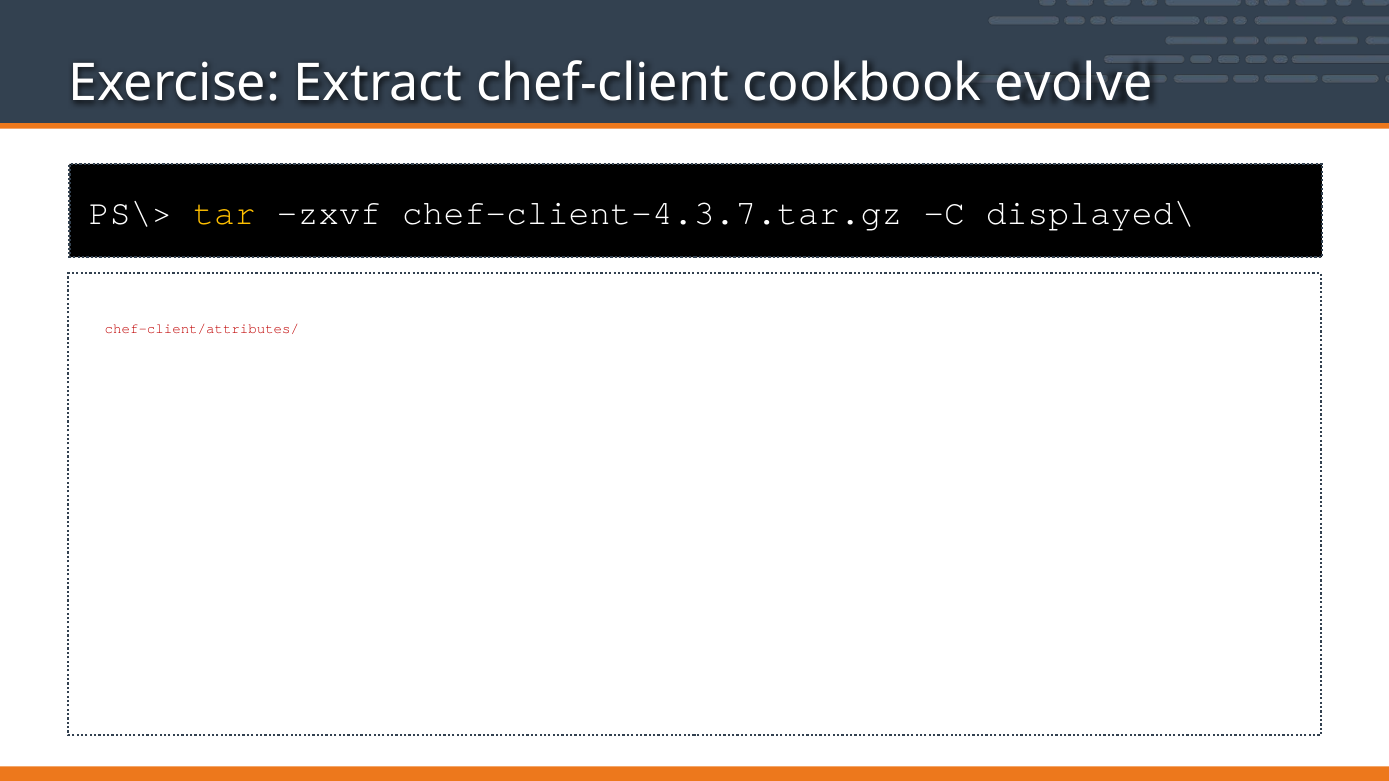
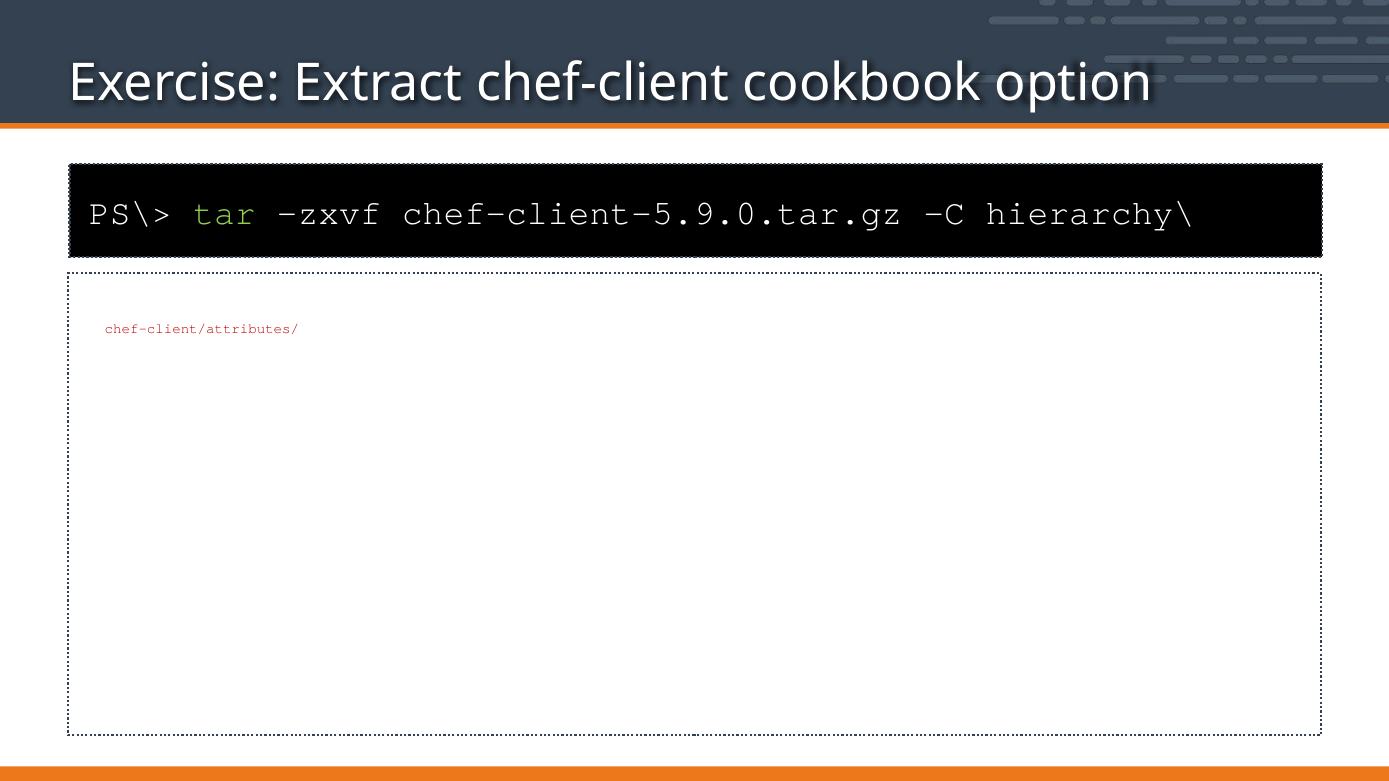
evolve: evolve -> option (1074, 83)
tar colour: yellow -> light green (225, 213)
chef-client-4.3.7.tar.gz: chef-client-4.3.7.tar.gz -> chef-client-5.9.0.tar.gz (652, 213)
displayed\: displayed\ -> hierarchy\ (1090, 213)
